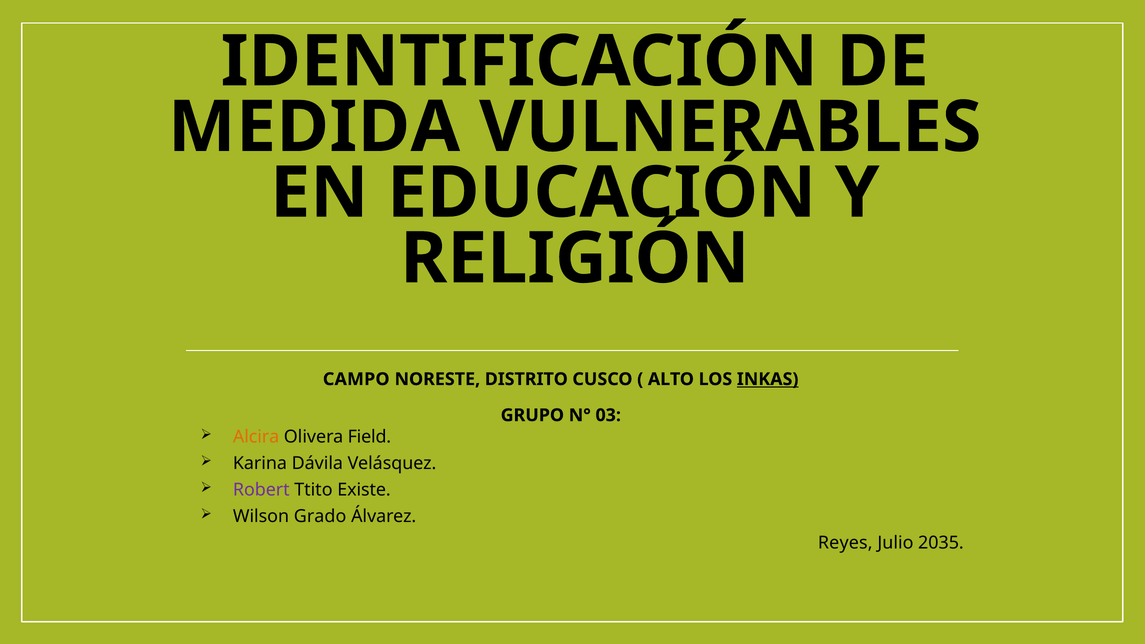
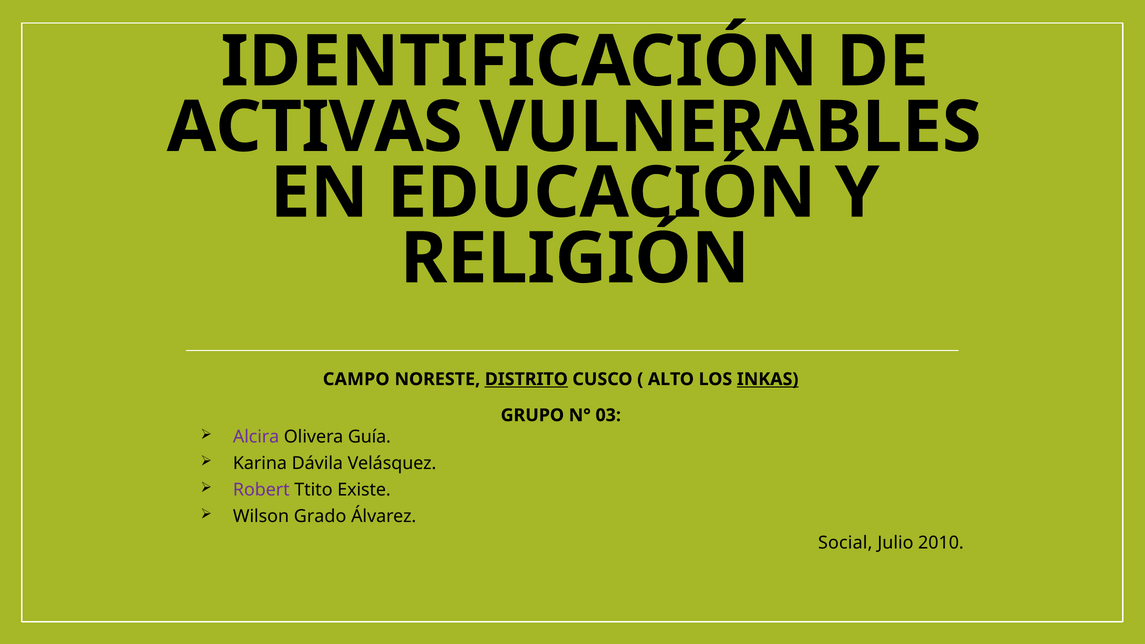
MEDIDA: MEDIDA -> ACTIVAS (315, 127)
DISTRITO underline: none -> present (526, 379)
Alcira colour: orange -> purple (256, 437)
Field: Field -> Guía (369, 437)
Reyes: Reyes -> Social (845, 543)
2035: 2035 -> 2010 (941, 543)
